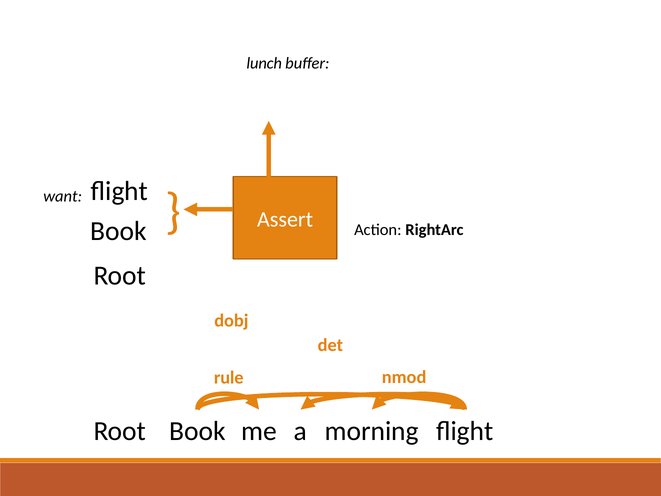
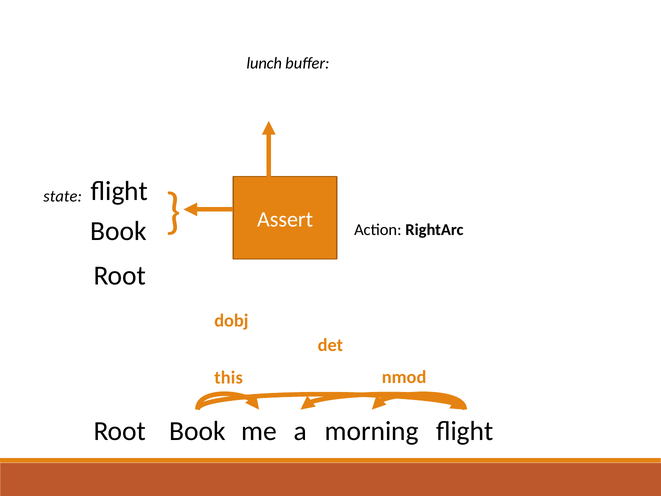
want: want -> state (63, 196)
rule: rule -> this (229, 377)
